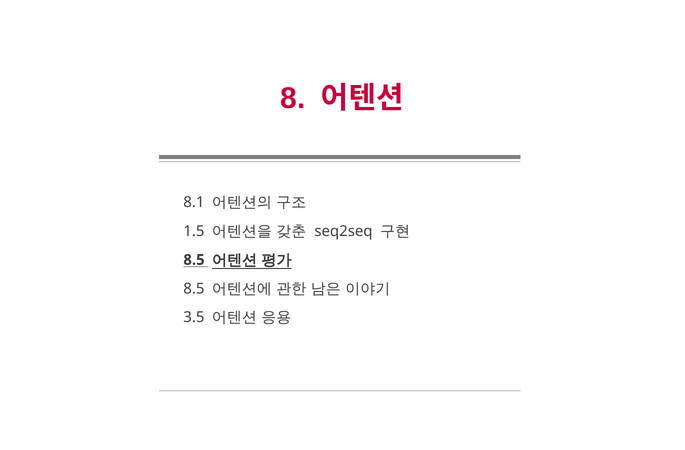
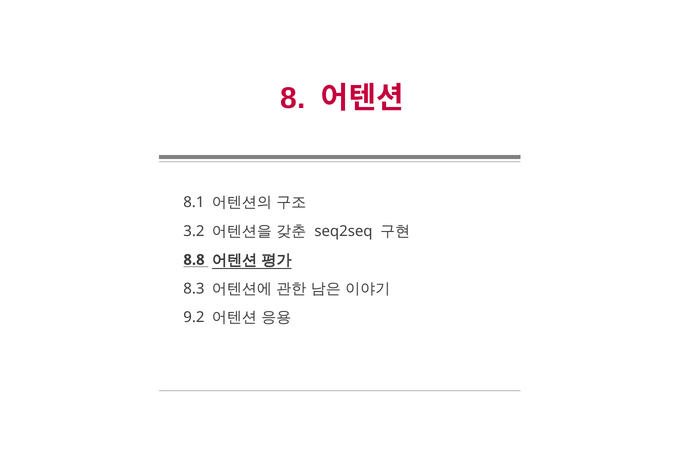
1.5: 1.5 -> 3.2 (194, 231)
8.5: 8.5 -> 8.8 (194, 260)
8.5: 8.5 -> 8.3 (194, 289)
3.5: 3.5 -> 9.2 (194, 317)
